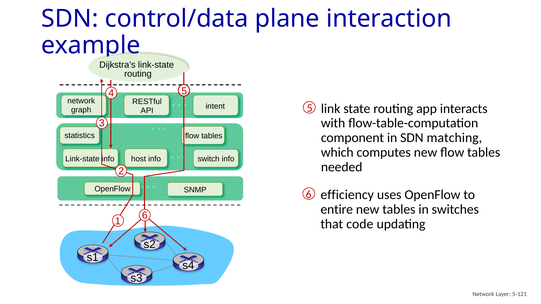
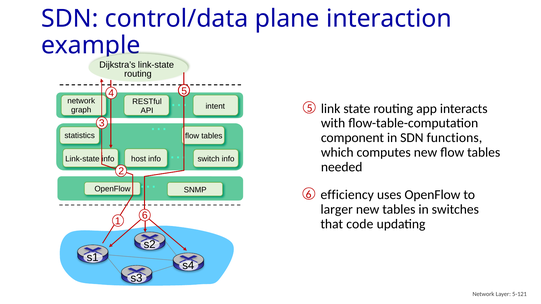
matching: matching -> functions (454, 138)
entire: entire -> larger (337, 210)
